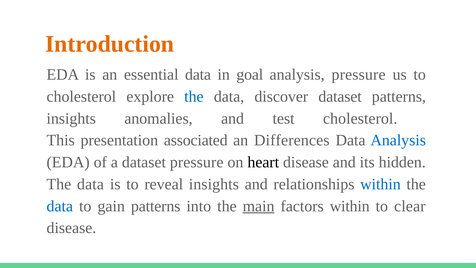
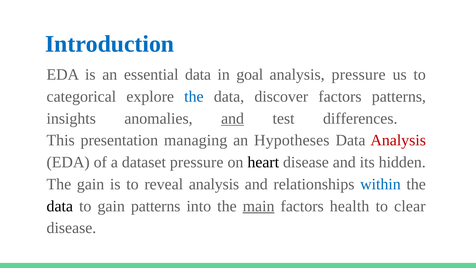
Introduction colour: orange -> blue (110, 44)
cholesterol: cholesterol -> categorical (81, 97)
discover dataset: dataset -> factors (340, 97)
and underline: none -> present (233, 118)
test cholesterol: cholesterol -> differences (360, 118)
associated: associated -> managing (196, 140)
Differences: Differences -> Hypotheses (292, 140)
Analysis colour: blue -> red (398, 140)
data: data -> gain (91, 184)
reveal insights: insights -> analysis (214, 184)
data colour: blue -> black (60, 206)
factors within: within -> health (350, 206)
